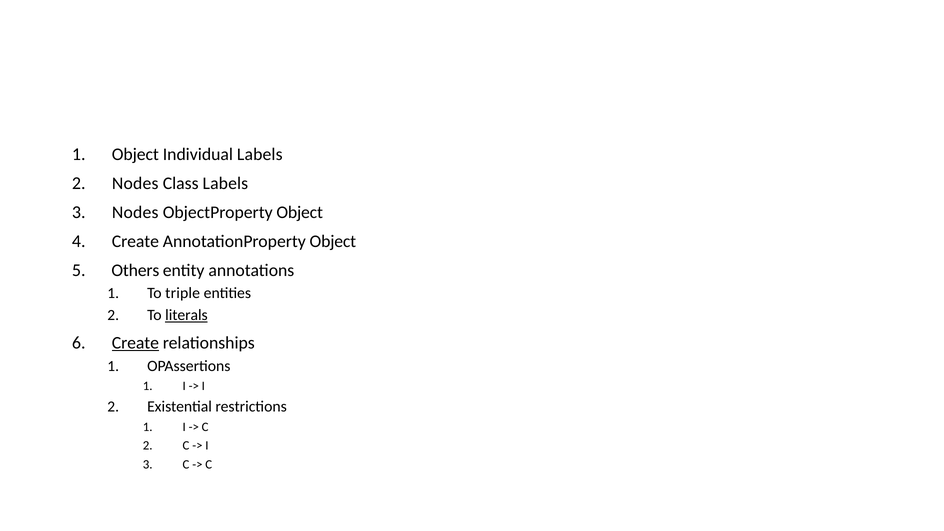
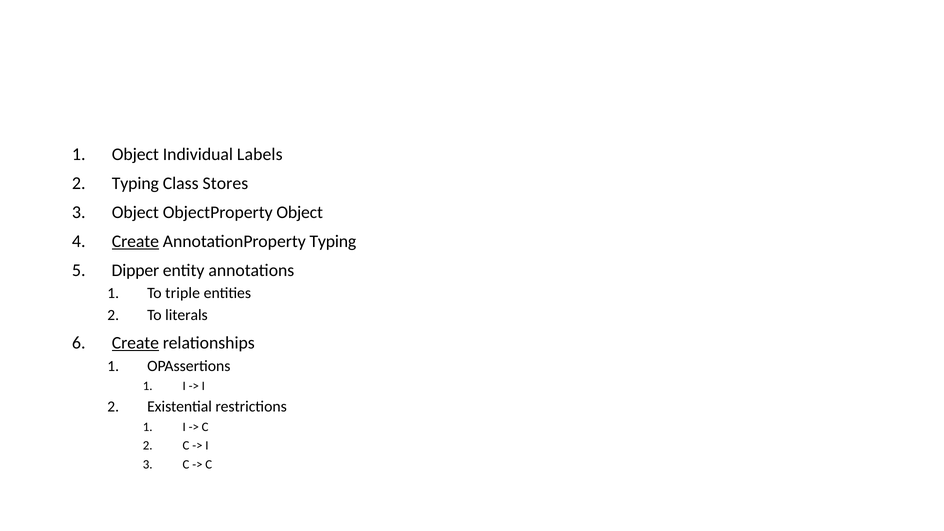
Nodes: Nodes -> Typing (135, 183)
Class Labels: Labels -> Stores (225, 183)
Nodes: Nodes -> Object (135, 212)
Create underline: none -> present (135, 241)
AnnotationProperty Object: Object -> Typing (333, 241)
Others: Others -> Dipper (135, 270)
literals underline: present -> none (186, 315)
